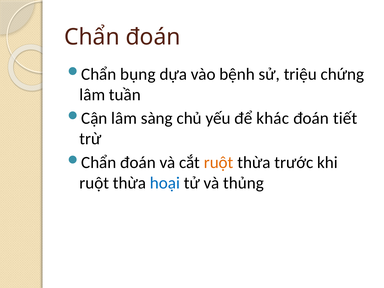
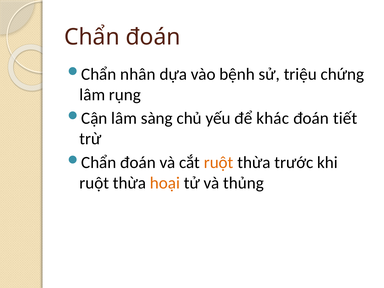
bụng: bụng -> nhân (138, 74)
tuần: tuần -> rụng (125, 95)
hoại colour: blue -> orange (165, 183)
